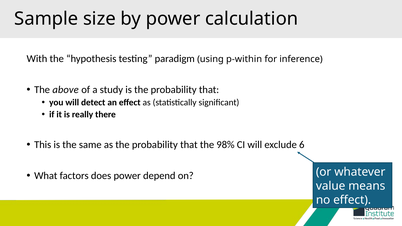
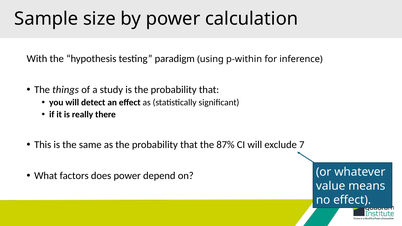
above: above -> things (66, 90)
98%: 98% -> 87% (226, 145)
6: 6 -> 7 (302, 145)
